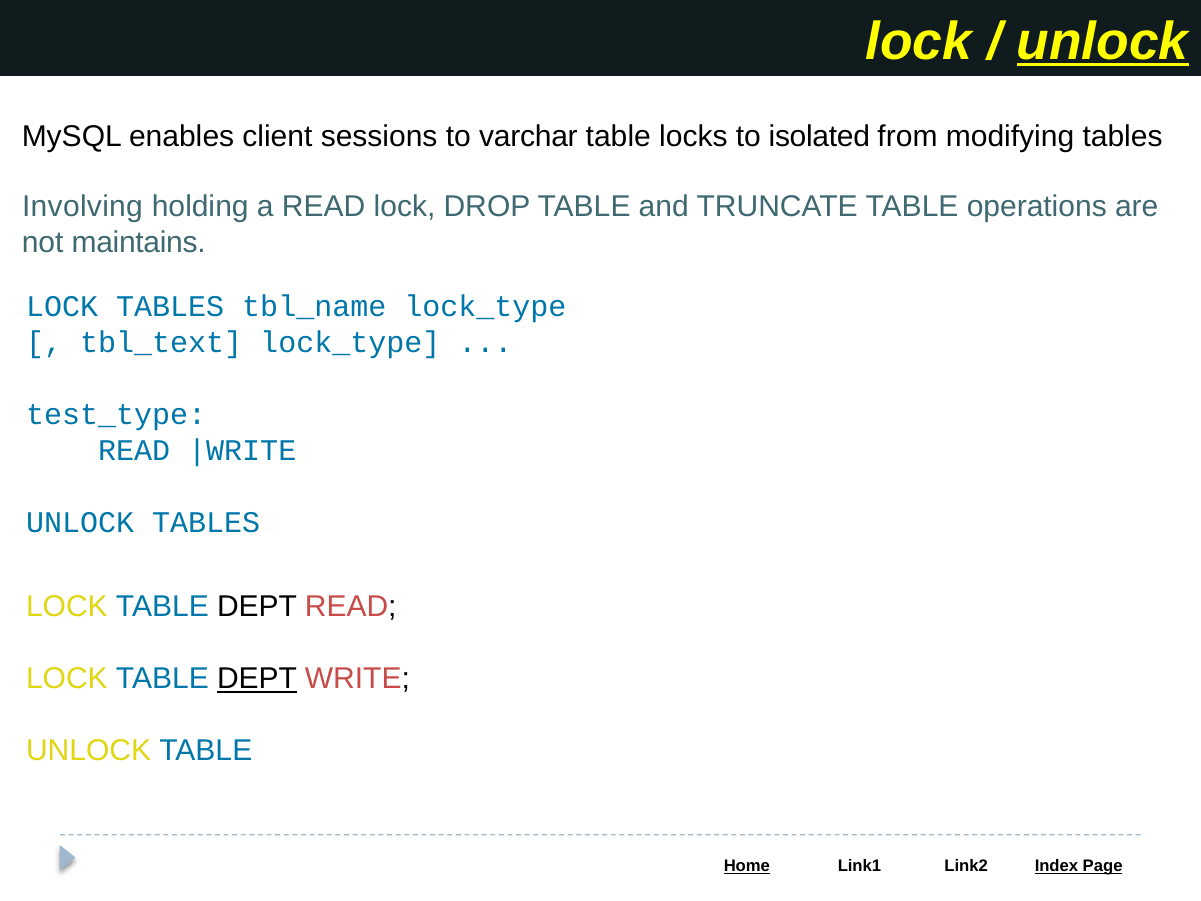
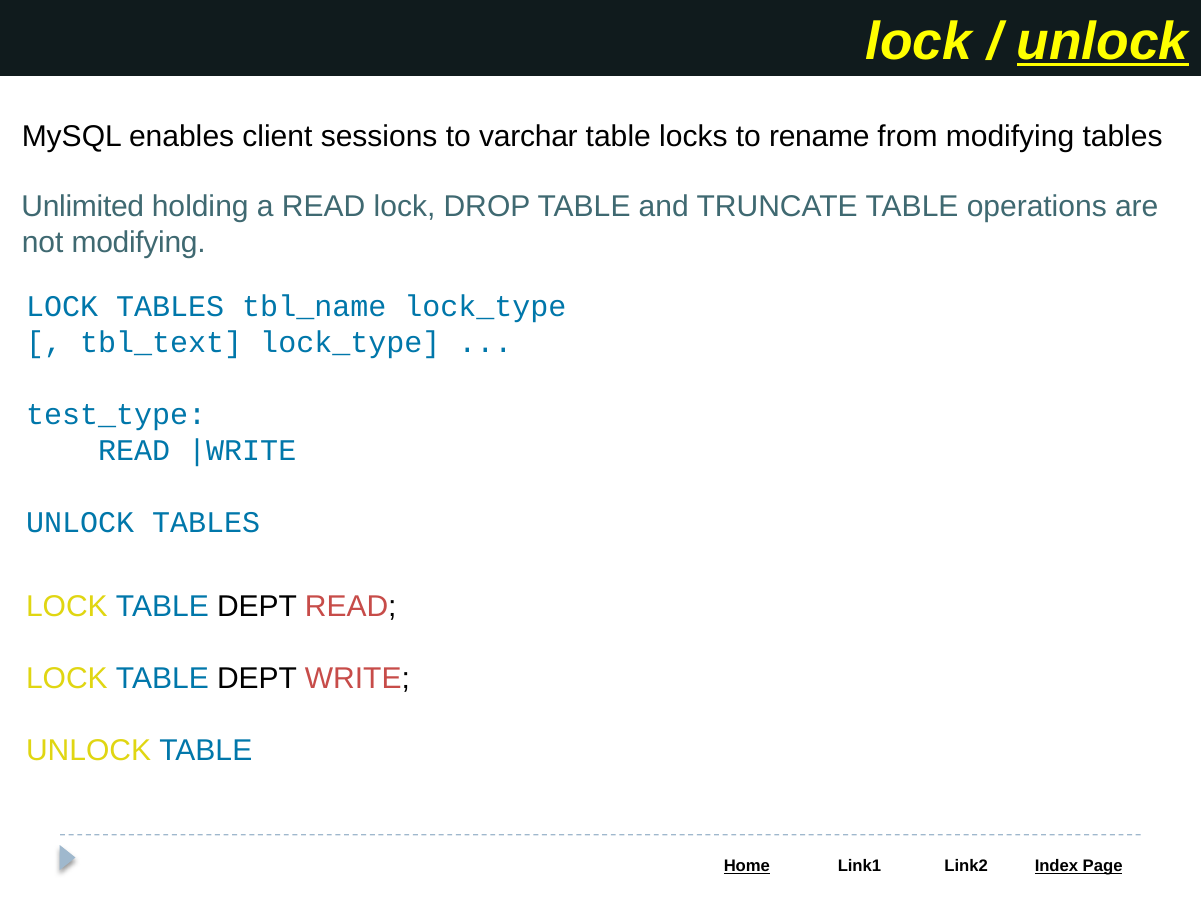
isolated: isolated -> rename (819, 136)
Involving: Involving -> Unlimited (83, 206)
not maintains: maintains -> modifying (139, 242)
DEPT underline: present -> none (257, 679)
